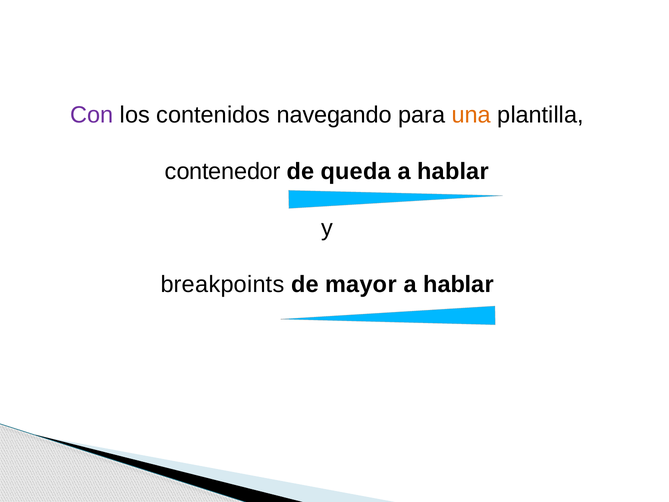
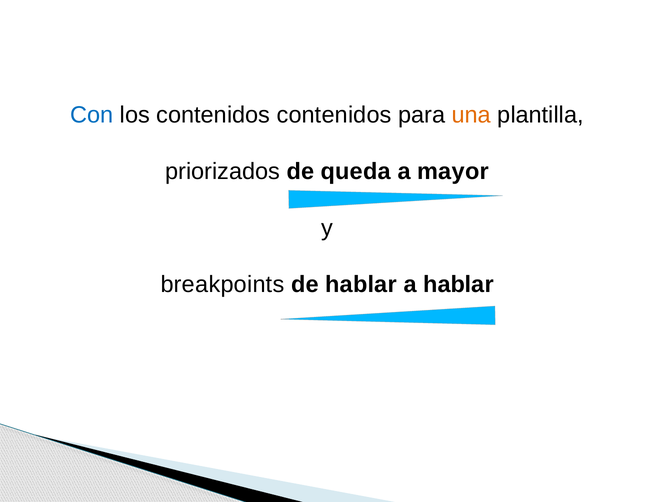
Con colour: purple -> blue (92, 115)
contenidos navegando: navegando -> contenidos (334, 115)
contenedor: contenedor -> priorizados (223, 171)
hablar: hablar -> mayor (453, 171)
de mayor: mayor -> hablar (361, 284)
